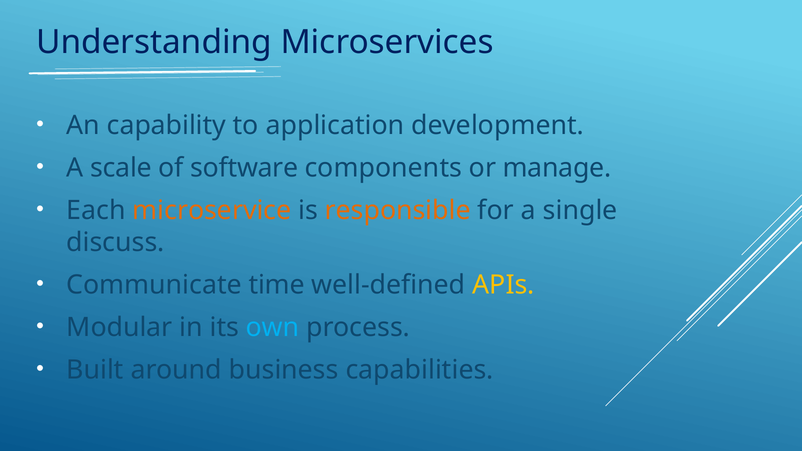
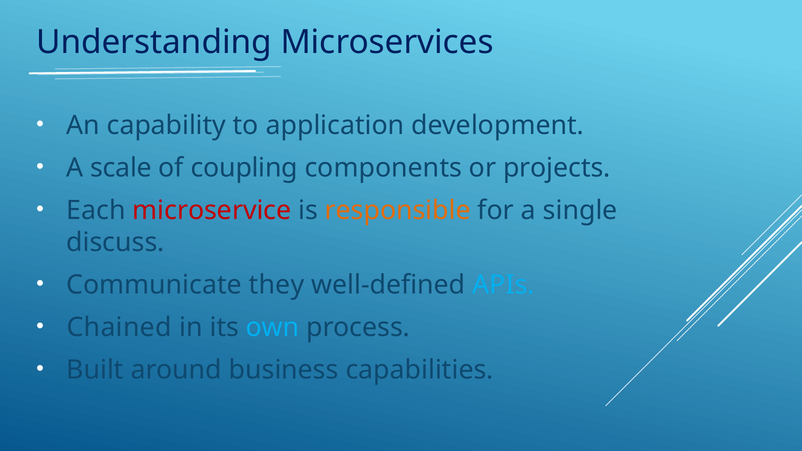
software: software -> coupling (244, 168)
manage: manage -> projects (557, 168)
microservice colour: orange -> red (212, 210)
time: time -> they (277, 285)
APIs colour: yellow -> light blue (504, 285)
Modular: Modular -> Chained (119, 327)
